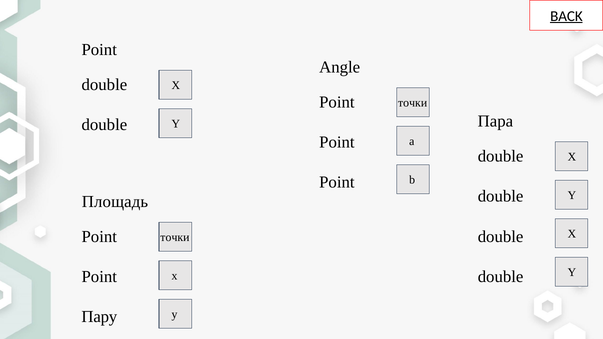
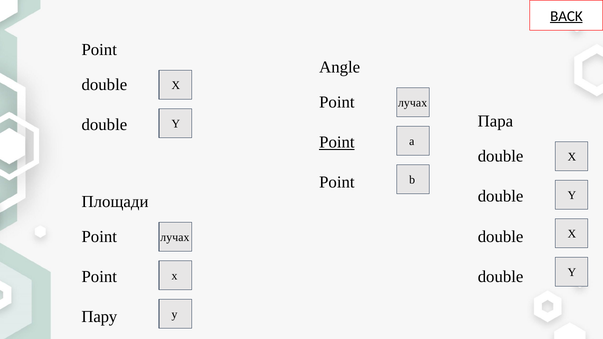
точки: точки -> лучах (413, 103)
Point underline: none -> present (337, 142)
Площадь: Площадь -> Площади (115, 202)
точки: точки -> лучах (175, 238)
